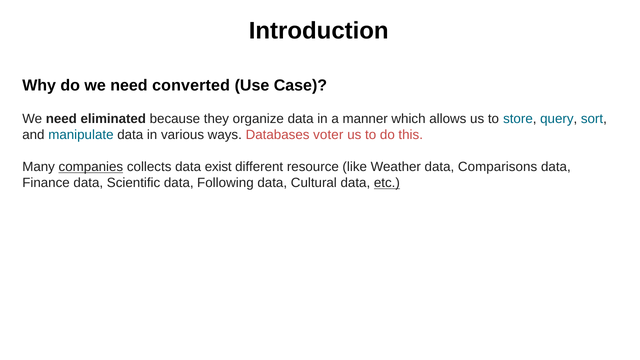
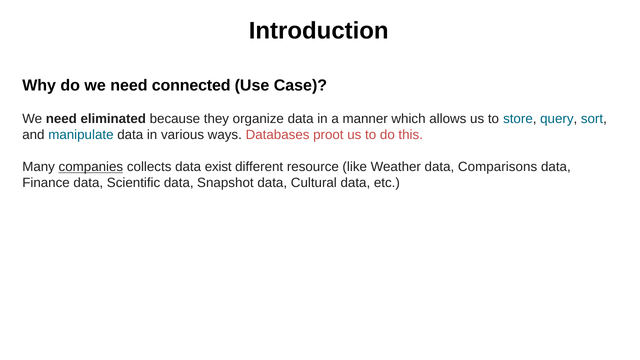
converted: converted -> connected (191, 86)
voter: voter -> proot (328, 135)
Following: Following -> Snapshot (225, 183)
etc underline: present -> none (387, 183)
